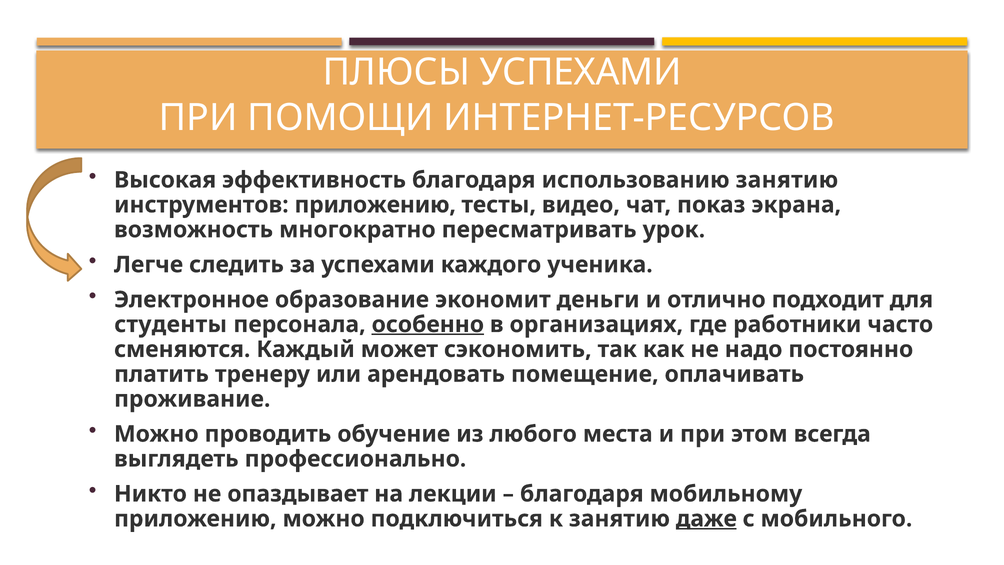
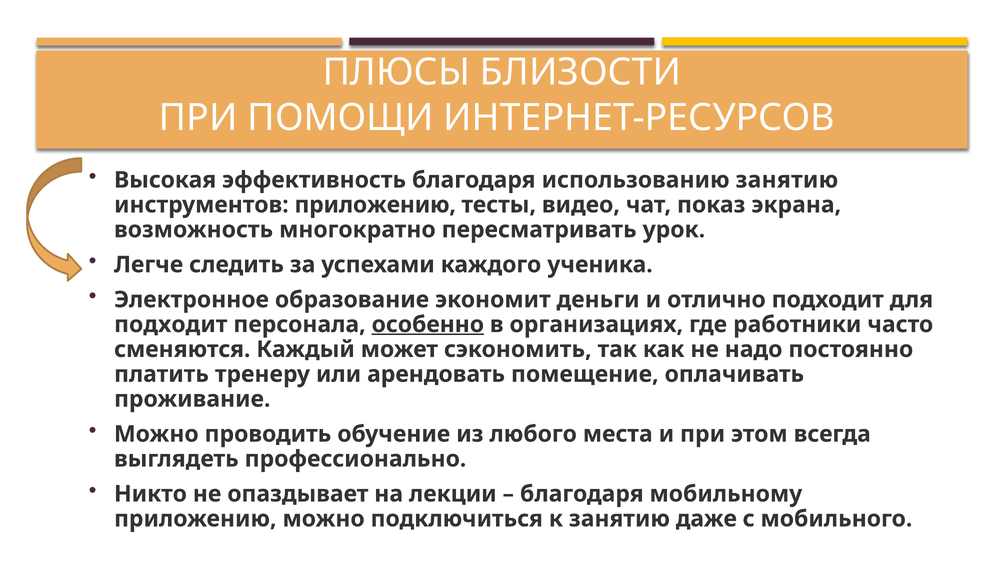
ПЛЮСЫ УСПЕХАМИ: УСПЕХАМИ -> БЛИЗОСТИ (580, 72)
студенты: студенты -> подходит (171, 324)
даже underline: present -> none (706, 519)
